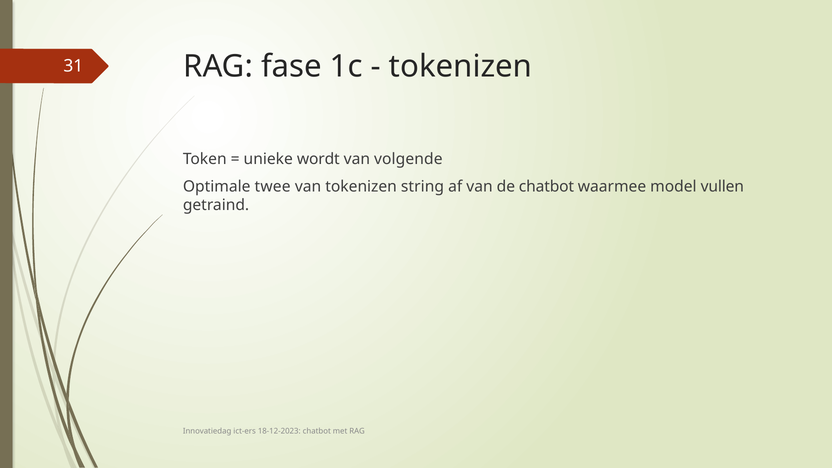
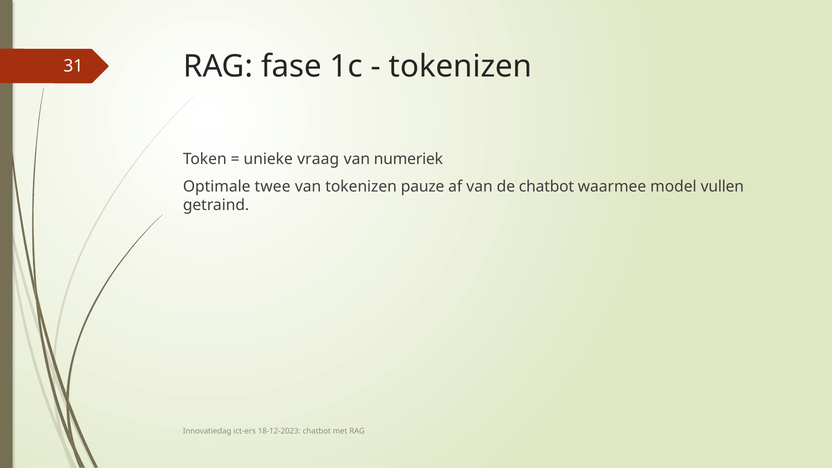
wordt: wordt -> vraag (318, 159)
volgende: volgende -> numeriek (408, 159)
string: string -> pauze (423, 187)
